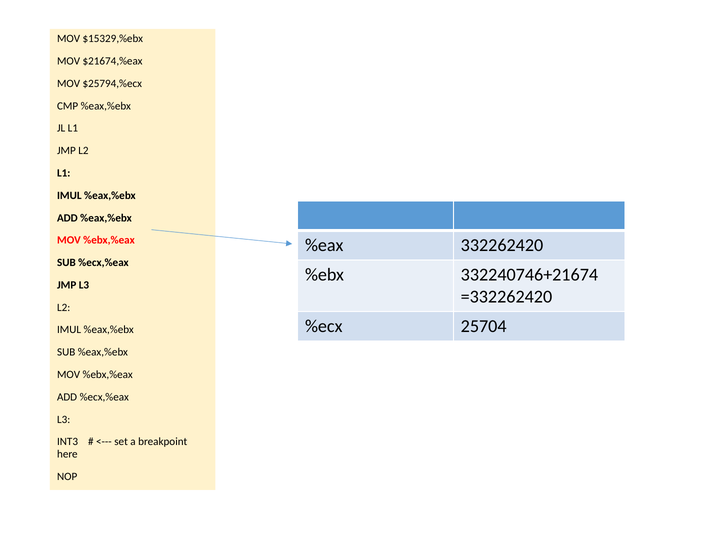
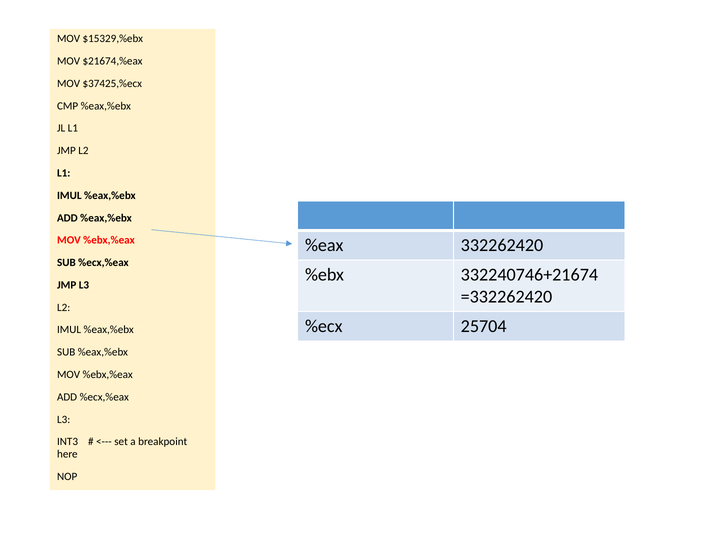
$25794,%ecx: $25794,%ecx -> $37425,%ecx (112, 84)
